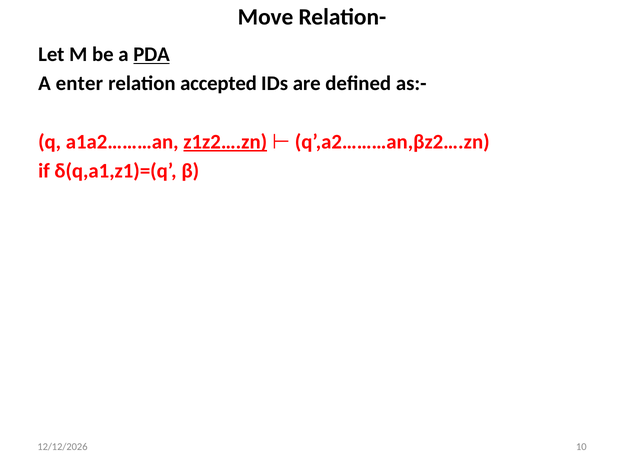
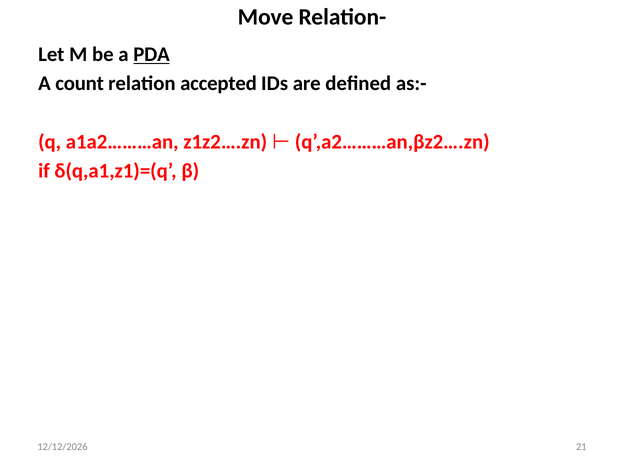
enter: enter -> count (80, 84)
z1z2….zn underline: present -> none (225, 142)
10: 10 -> 21 (581, 447)
